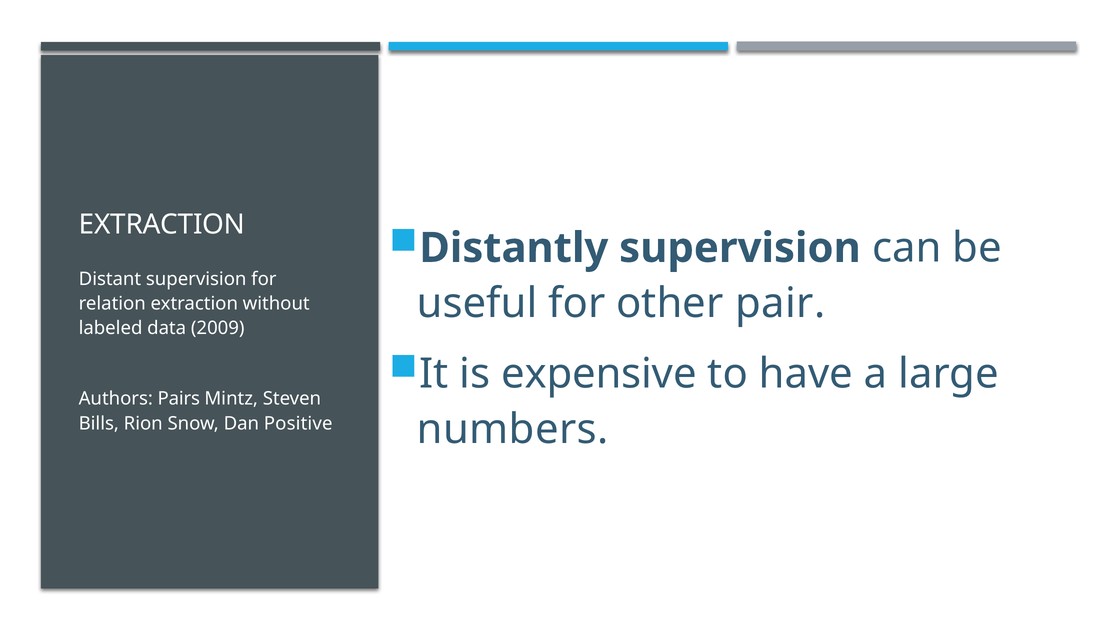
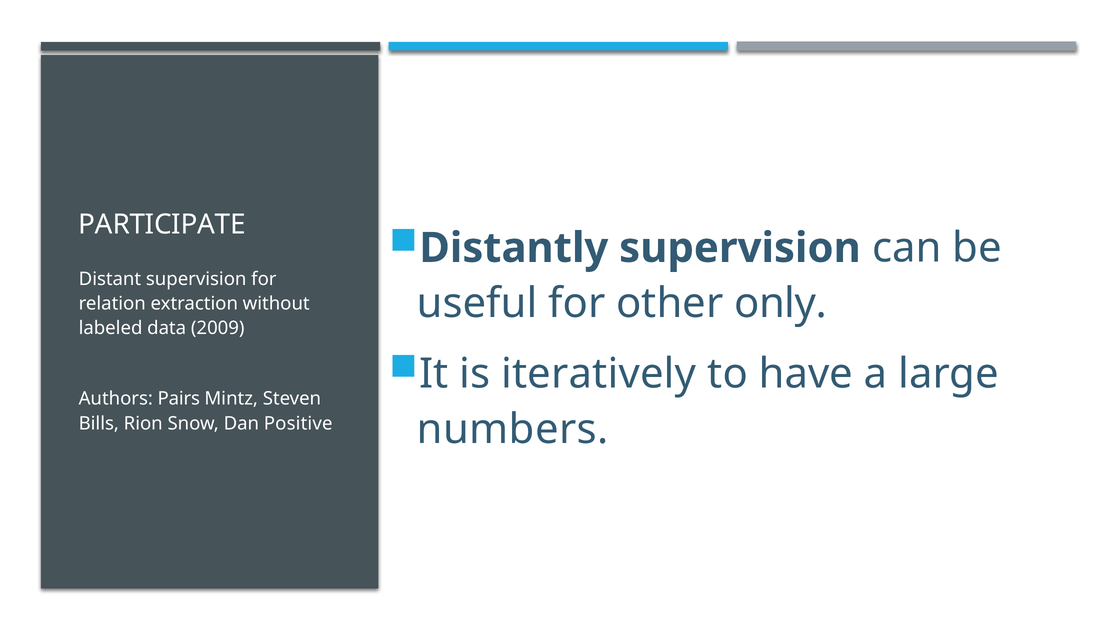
EXTRACTION: EXTRACTION -> PARTICIPATE (162, 224)
pair: pair -> only (781, 303)
expensive: expensive -> iteratively (599, 374)
